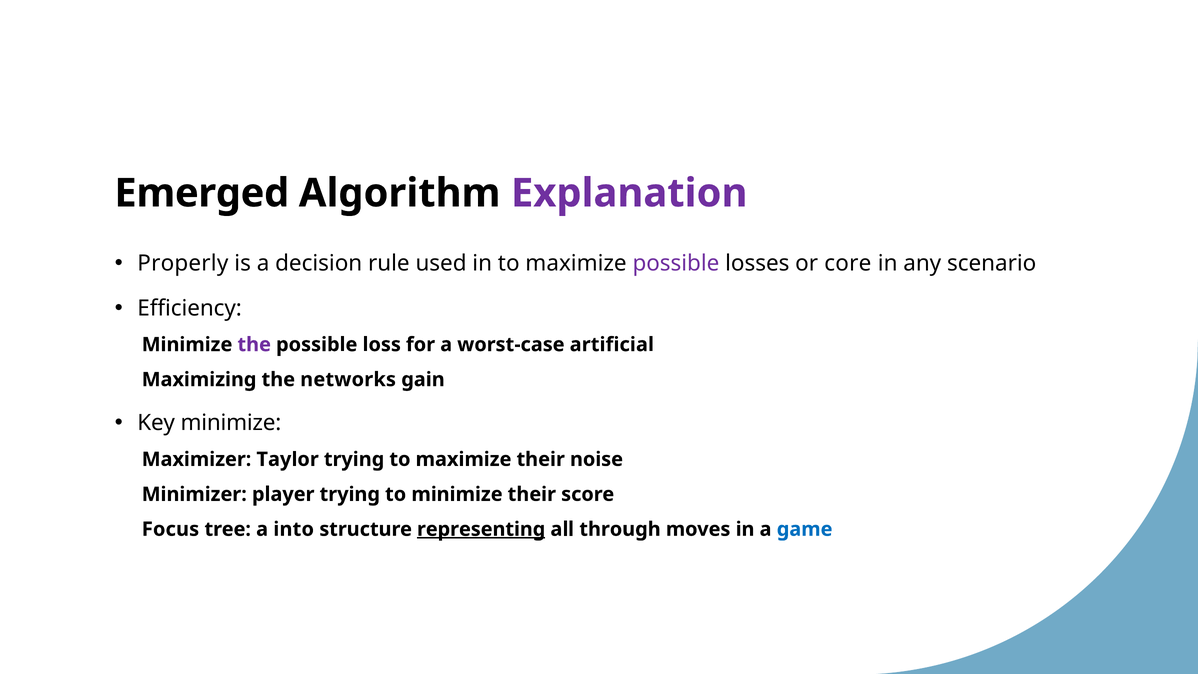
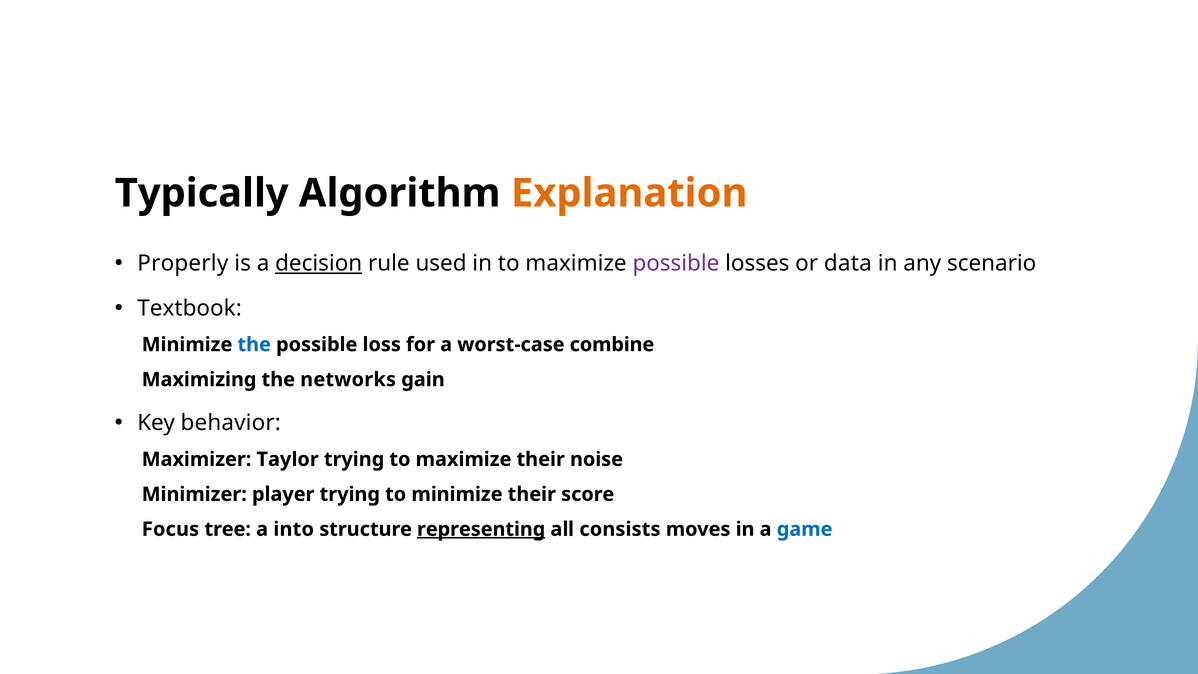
Emerged: Emerged -> Typically (202, 193)
Explanation colour: purple -> orange (629, 193)
decision underline: none -> present (319, 263)
core: core -> data (848, 263)
Efficiency: Efficiency -> Textbook (190, 308)
the colour: purple -> blue (254, 345)
artificial: artificial -> combine (612, 345)
Key minimize: minimize -> behavior (231, 423)
through: through -> consists (620, 529)
